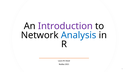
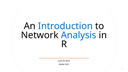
Introduction colour: purple -> blue (65, 26)
